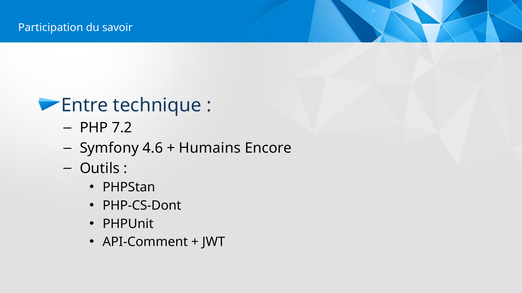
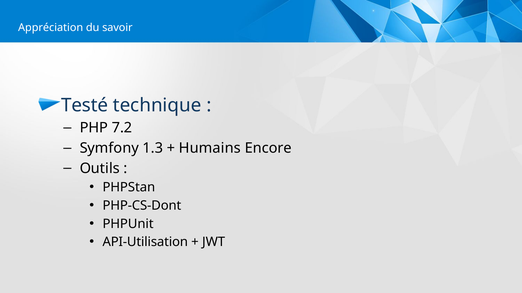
Participation: Participation -> Appréciation (51, 28)
Entre: Entre -> Testé (85, 105)
4.6: 4.6 -> 1.3 (153, 148)
API-Comment: API-Comment -> API-Utilisation (145, 243)
